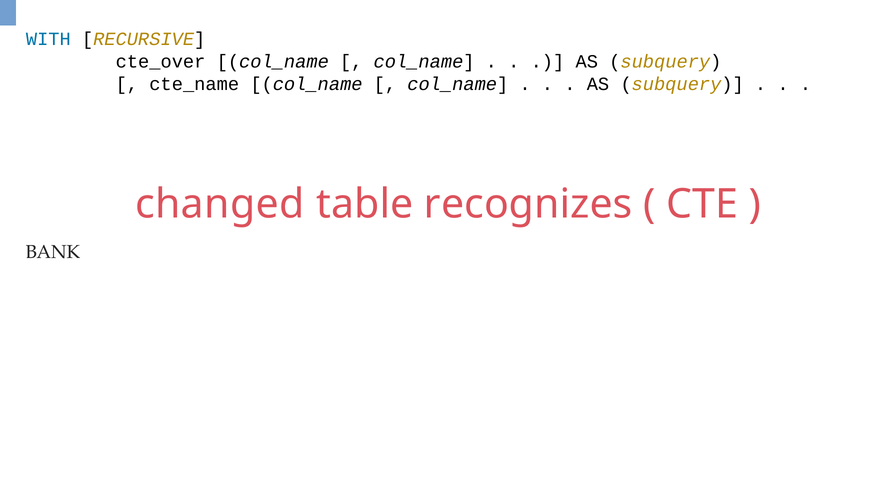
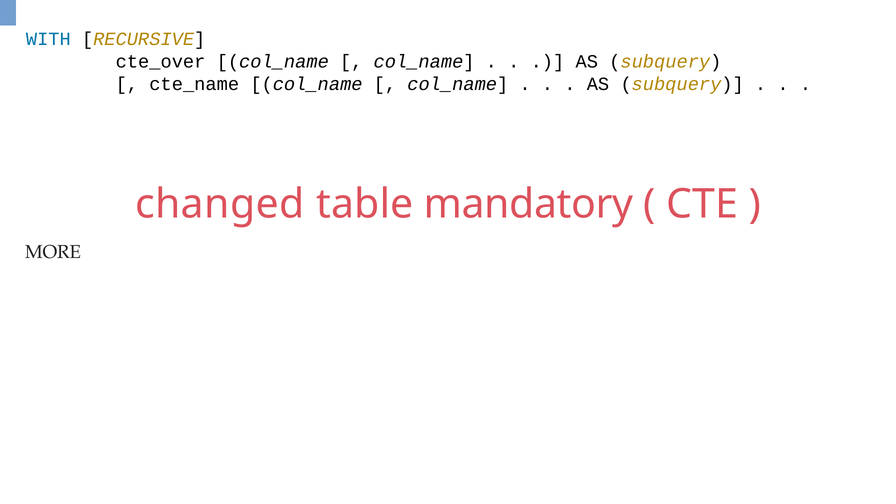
recognizes: recognizes -> mandatory (529, 204)
BANK: BANK -> MORE (53, 252)
